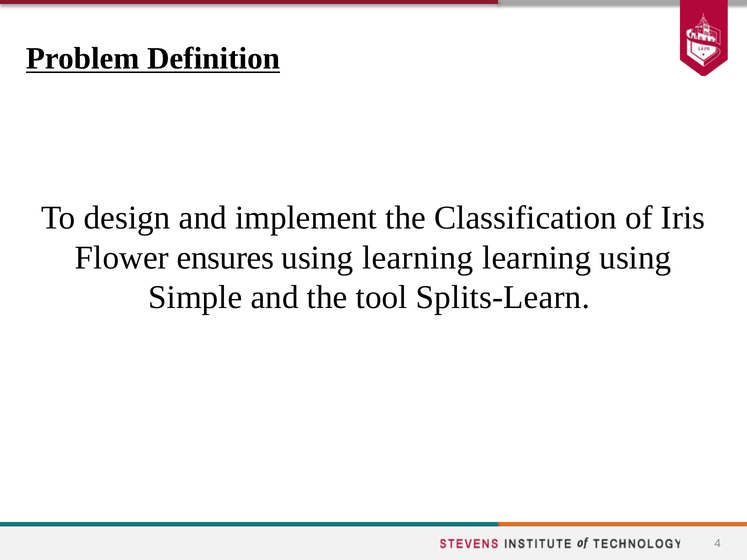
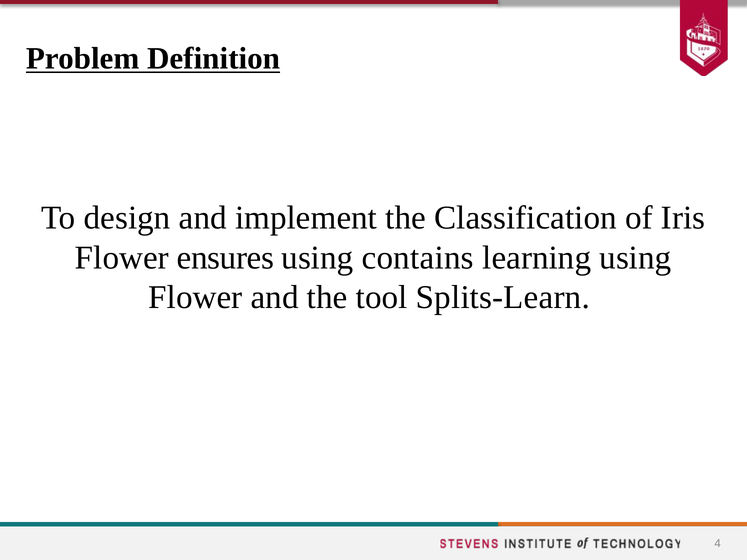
using learning: learning -> contains (418, 258)
Simple: Simple -> Flower (195, 298)
